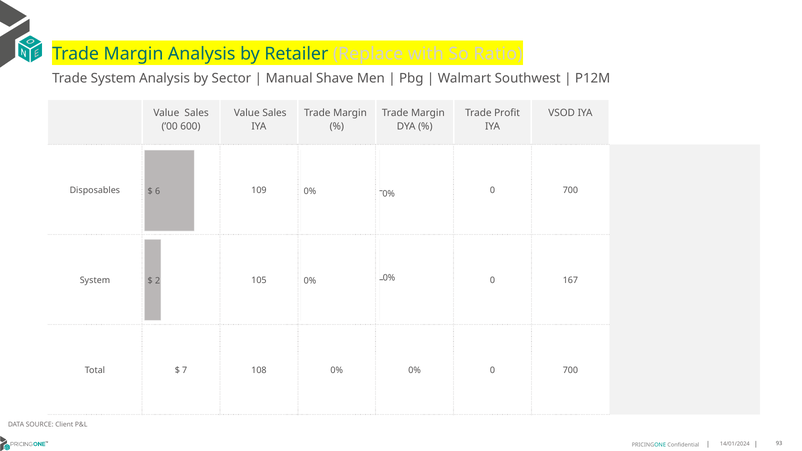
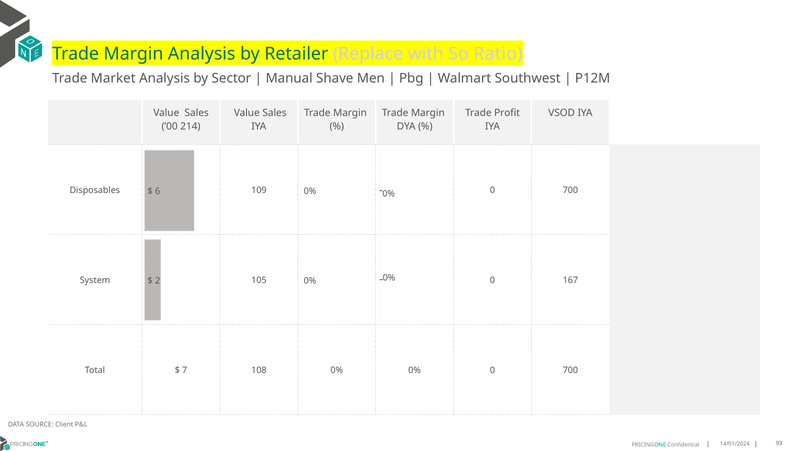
Trade System: System -> Market (113, 78)
600: 600 -> 214 (190, 127)
